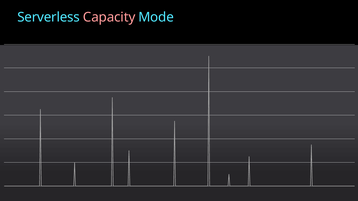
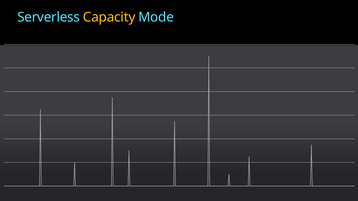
Capacity colour: pink -> yellow (109, 17)
